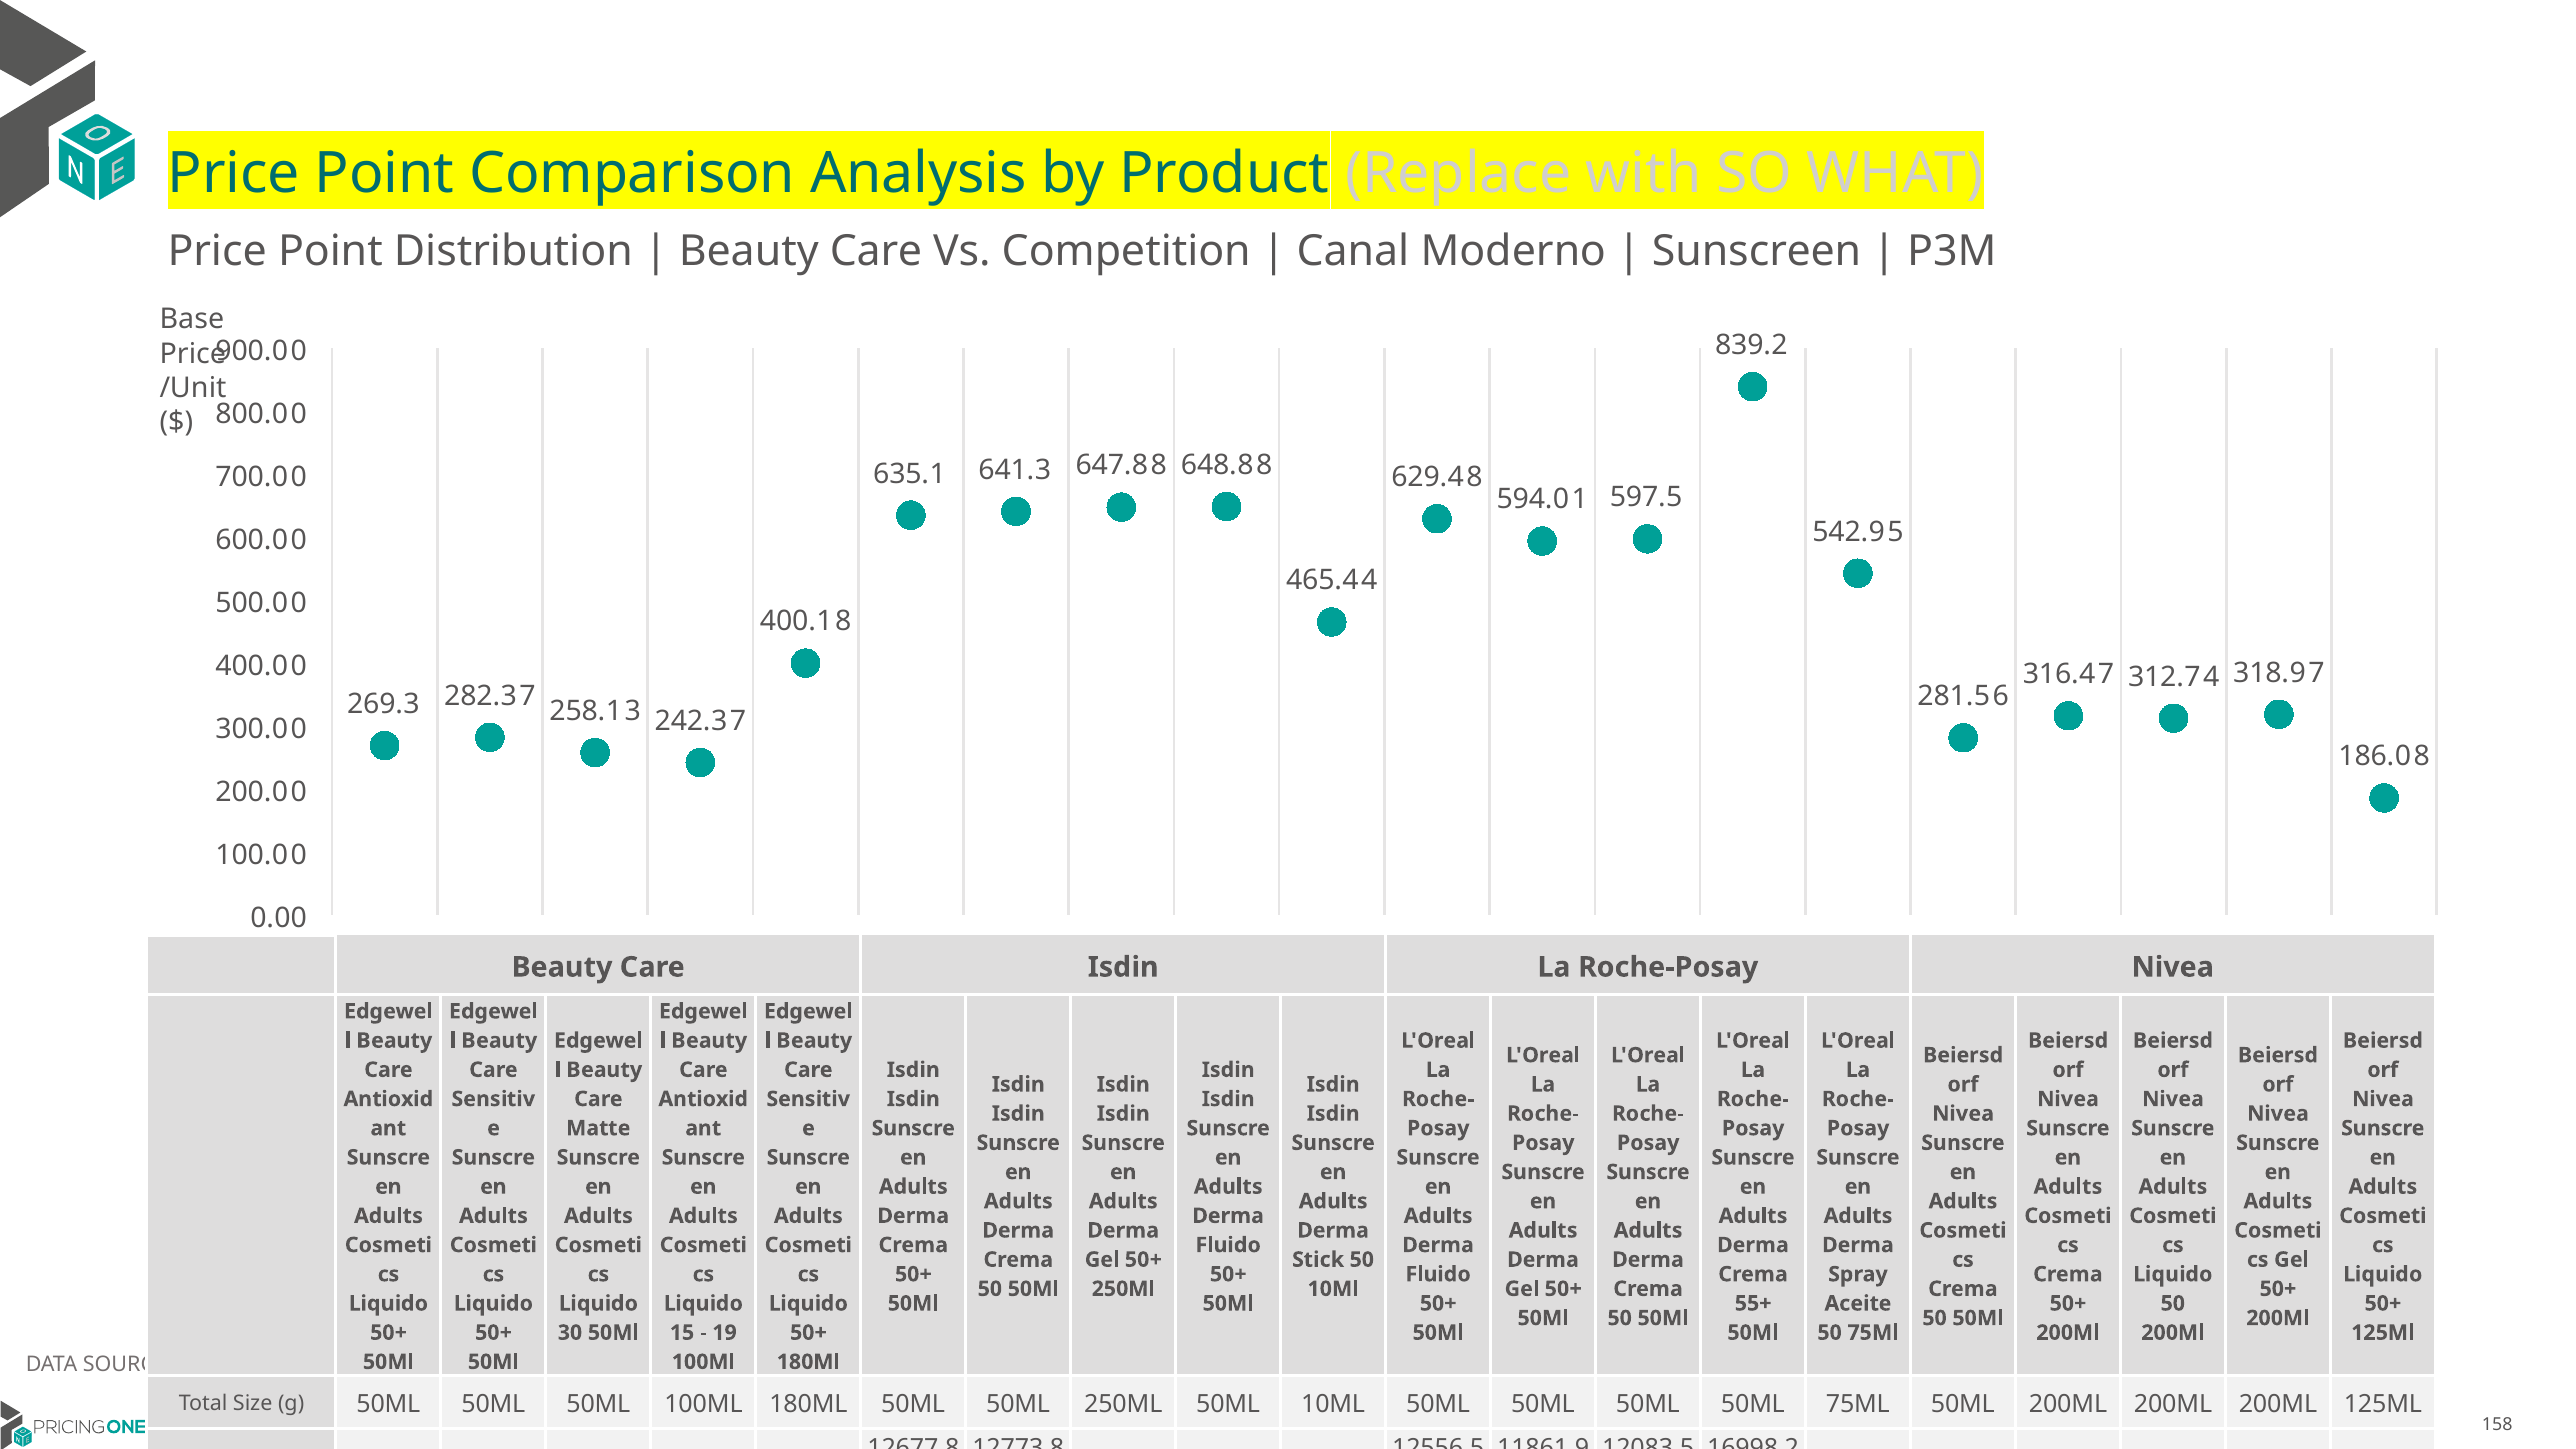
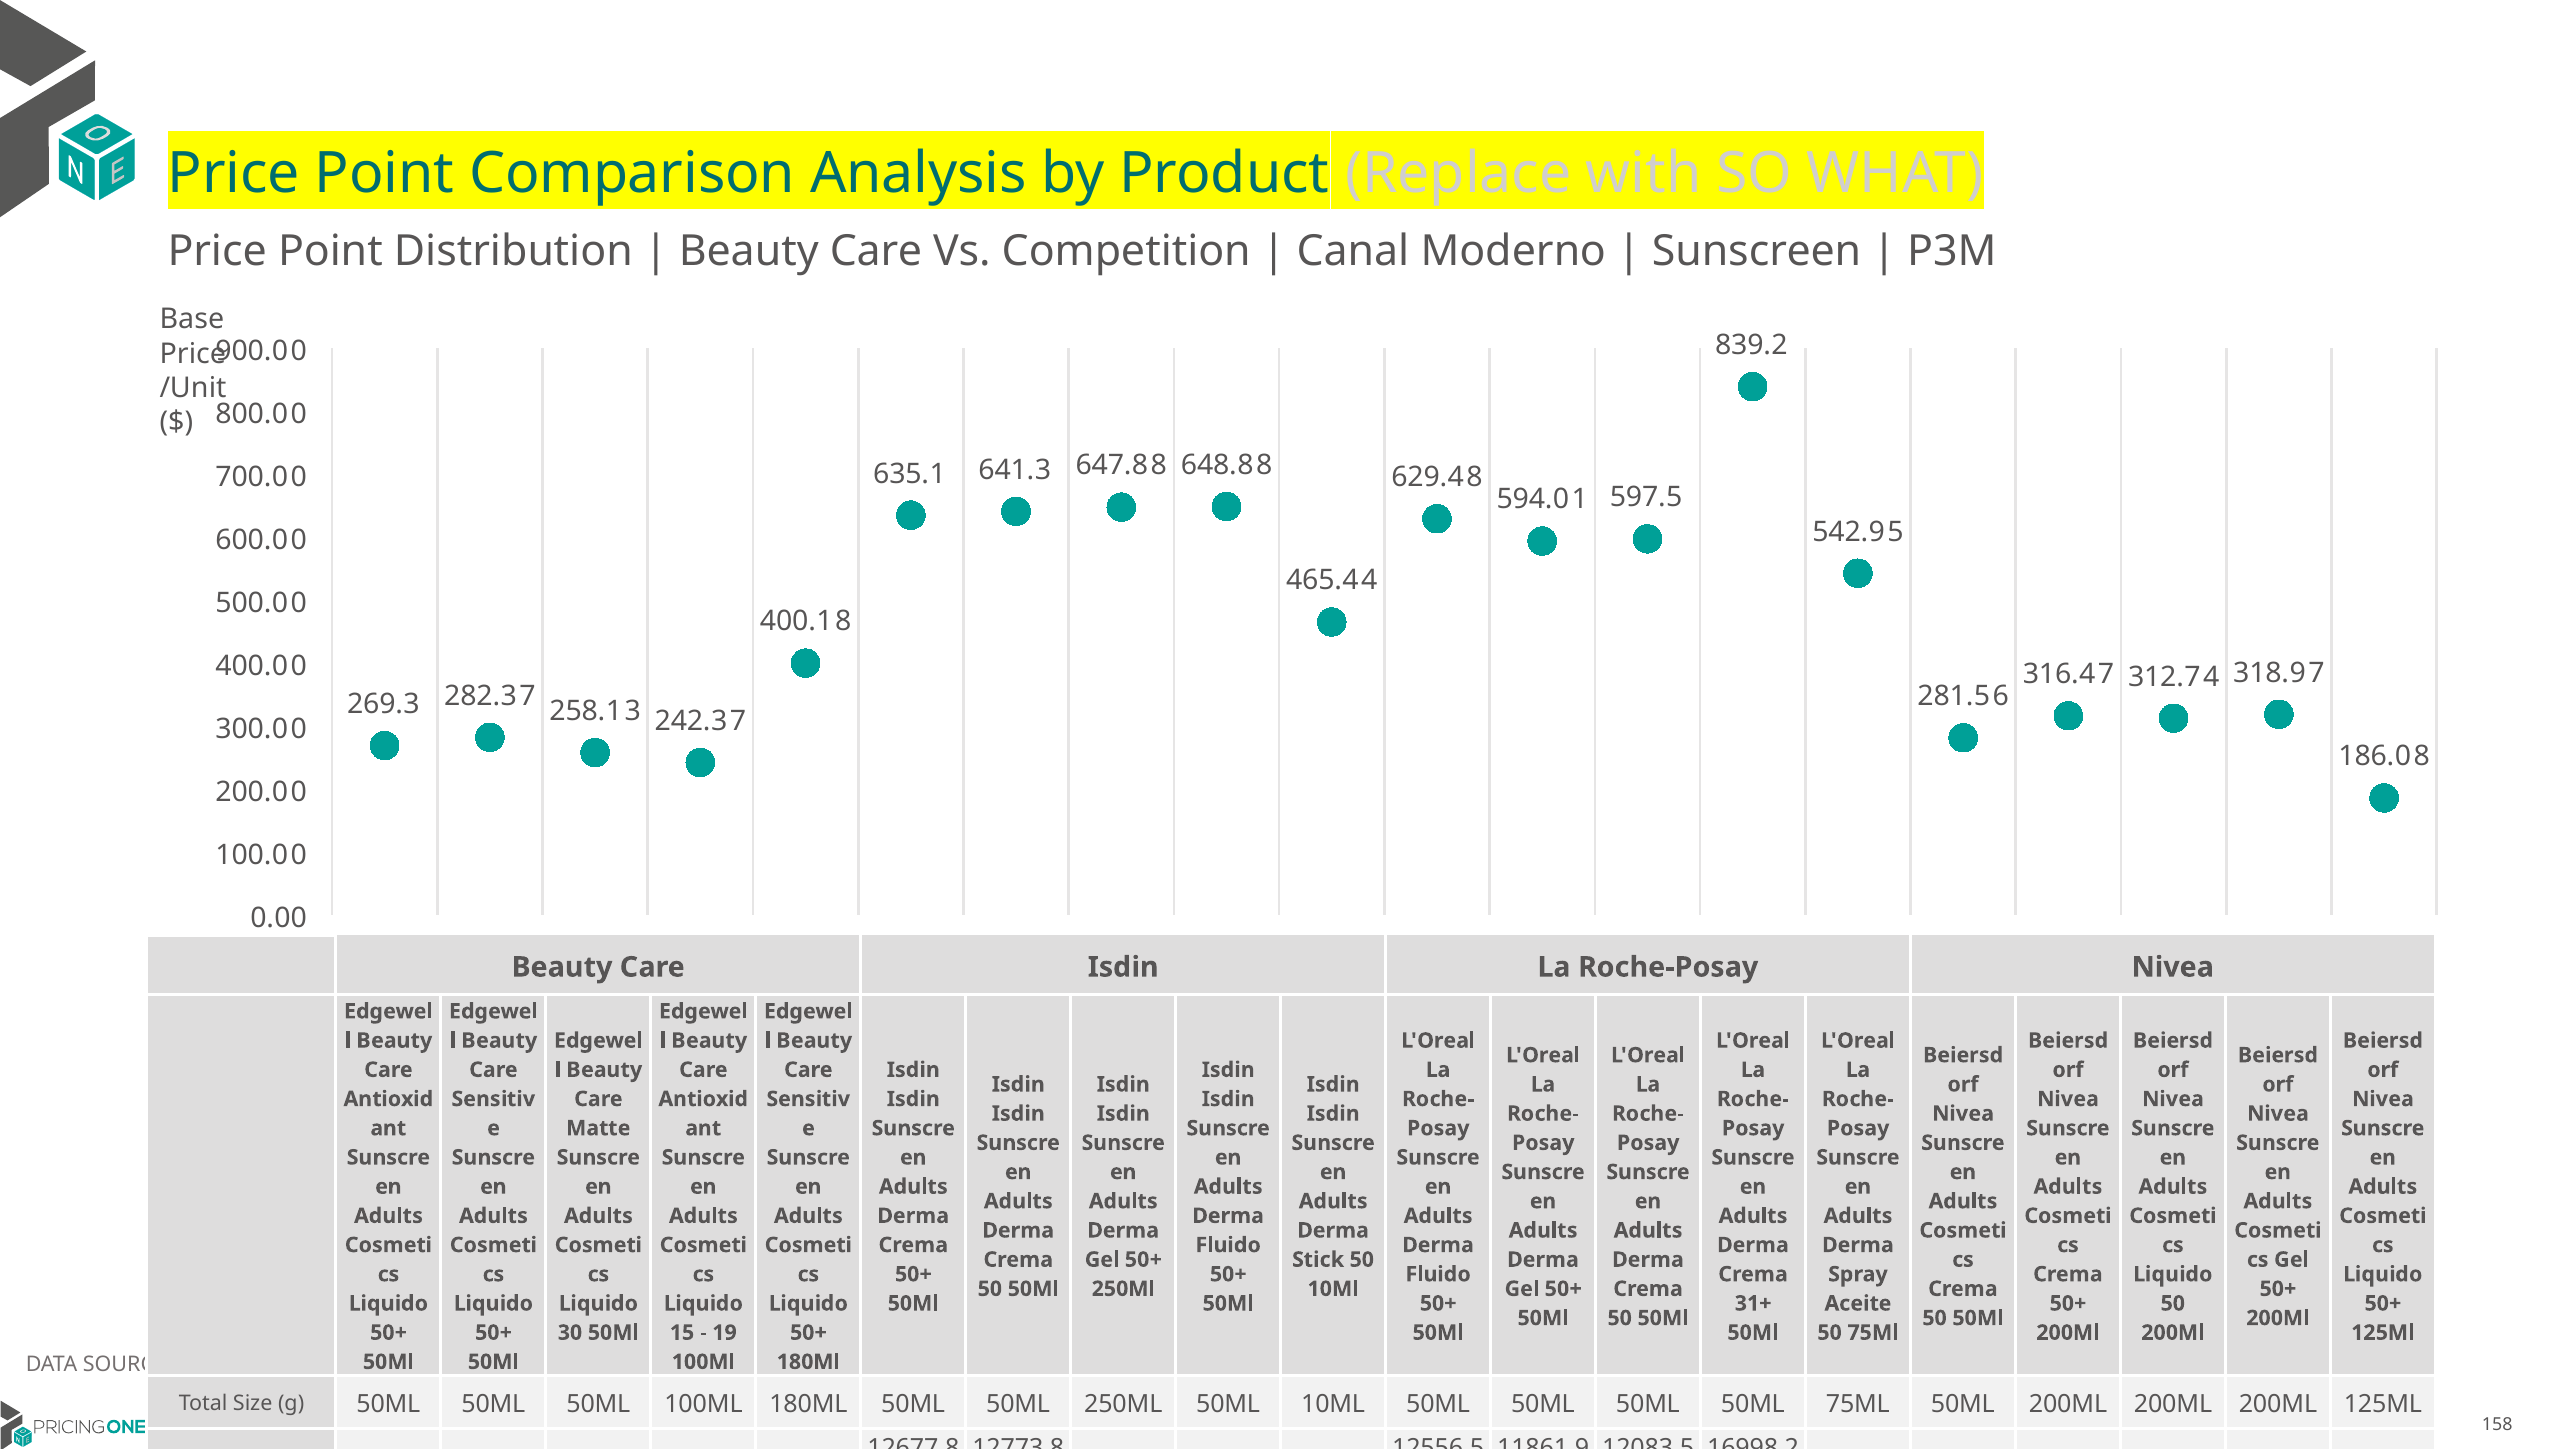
55+: 55+ -> 31+ (1753, 1304)
